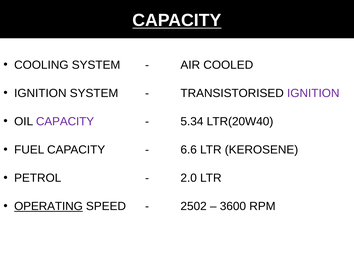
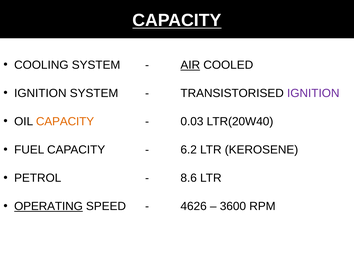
AIR underline: none -> present (190, 65)
CAPACITY colour: purple -> orange (65, 122)
5.34: 5.34 -> 0.03 (192, 122)
6.6: 6.6 -> 6.2 (189, 150)
2.0: 2.0 -> 8.6 (189, 178)
2502: 2502 -> 4626 (194, 207)
